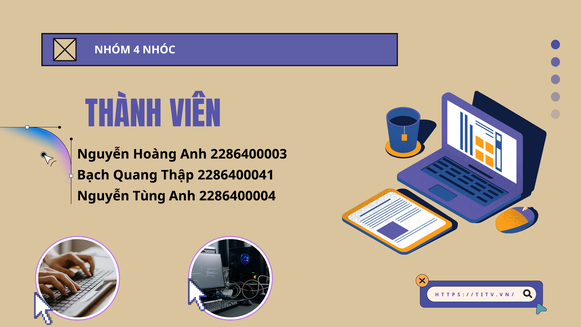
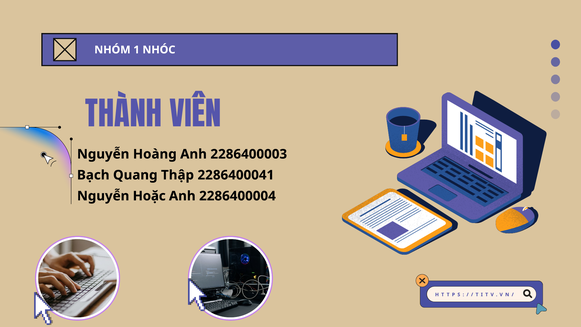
4: 4 -> 1 (137, 50)
Tùng: Tùng -> Hoặc (149, 196)
